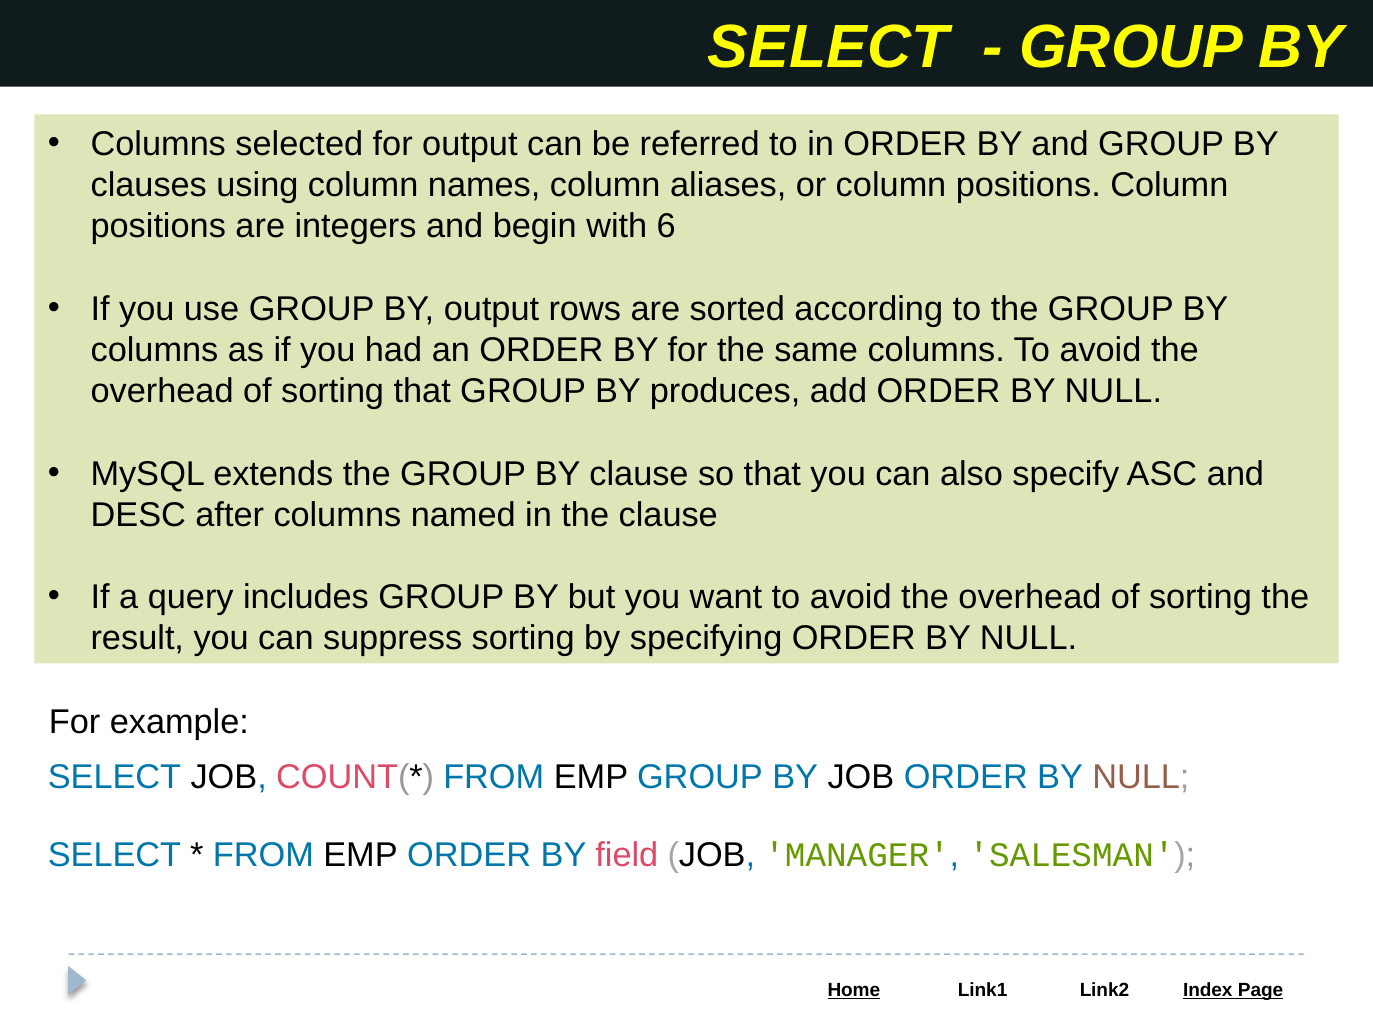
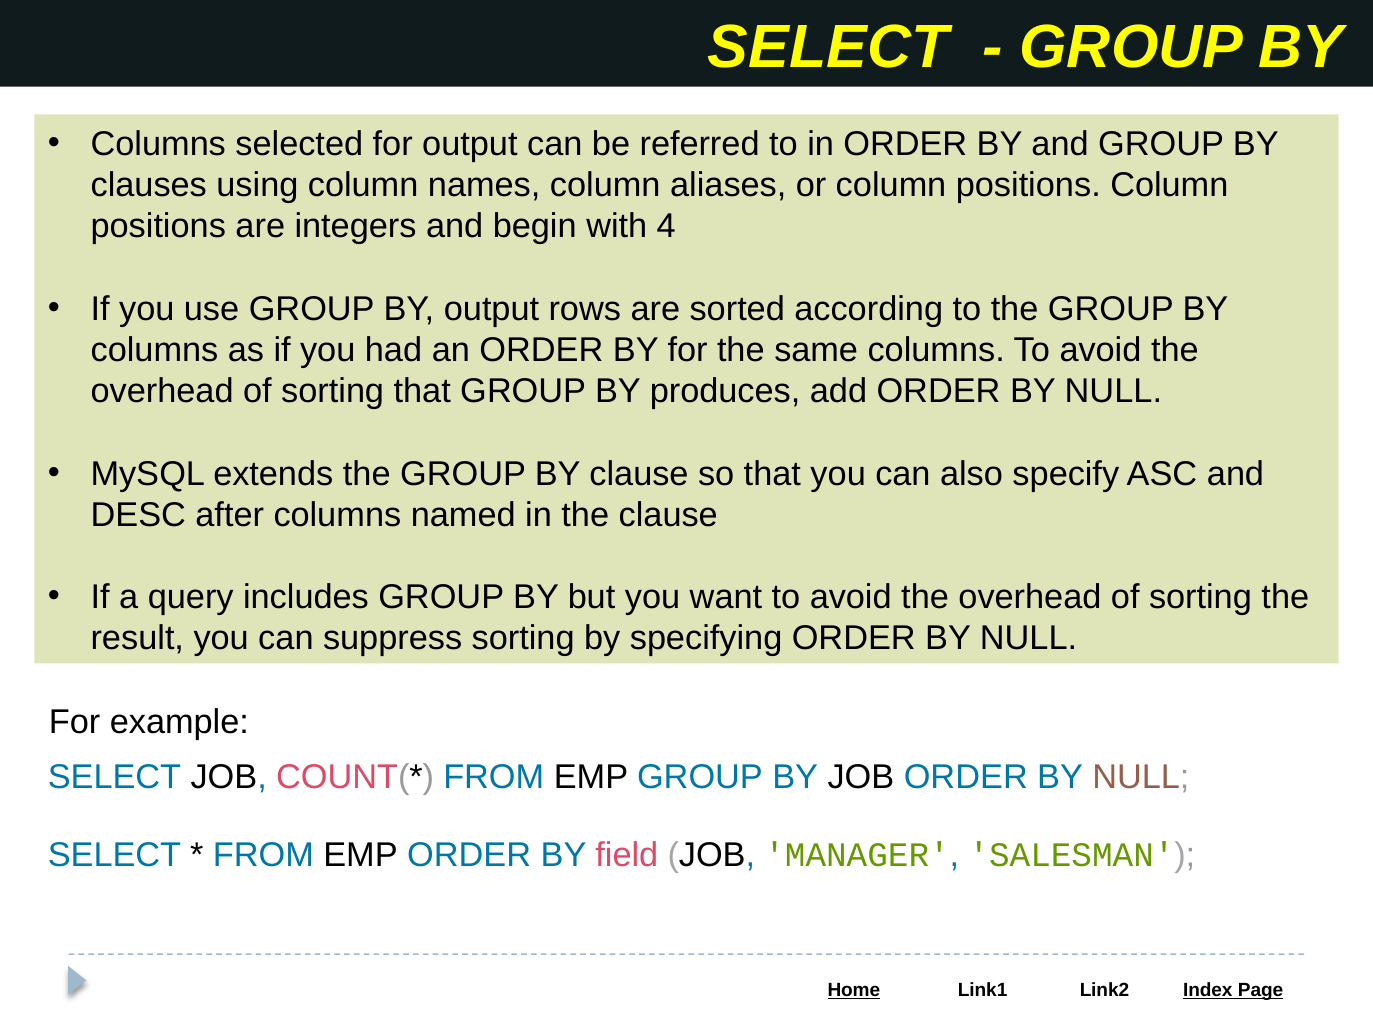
6: 6 -> 4 (666, 227)
